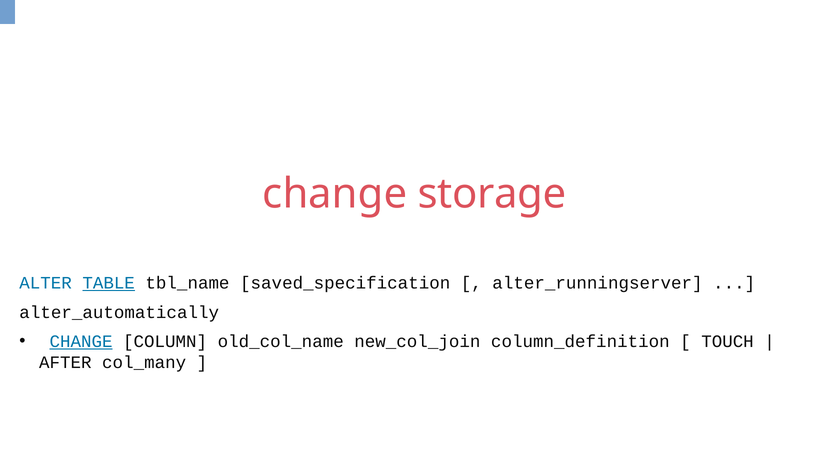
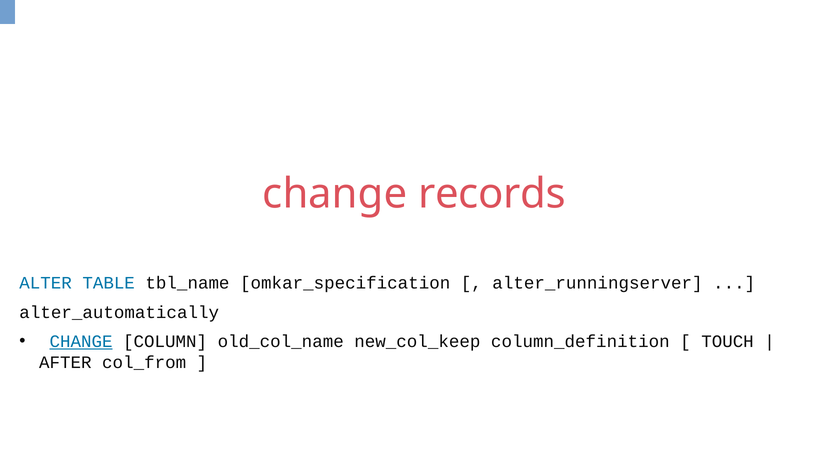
storage: storage -> records (492, 194)
TABLE underline: present -> none (109, 283)
saved_specification: saved_specification -> omkar_specification (345, 283)
new_col_join: new_col_join -> new_col_keep (417, 342)
col_many: col_many -> col_from (144, 363)
